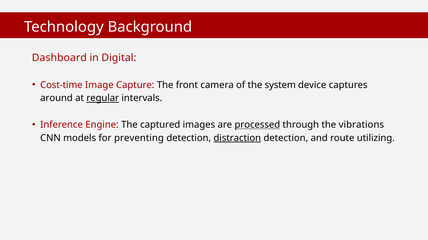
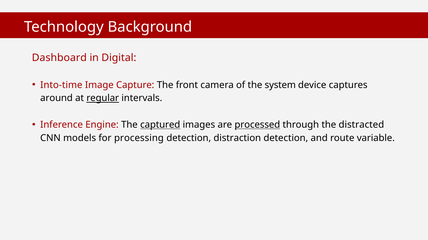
Cost-time: Cost-time -> Into-time (61, 85)
captured underline: none -> present (160, 125)
vibrations: vibrations -> distracted (361, 125)
preventing: preventing -> processing (139, 138)
distraction underline: present -> none (237, 138)
utilizing: utilizing -> variable (376, 138)
